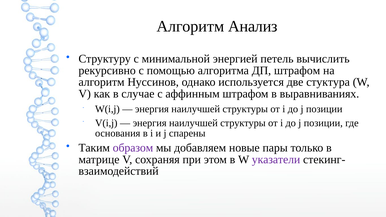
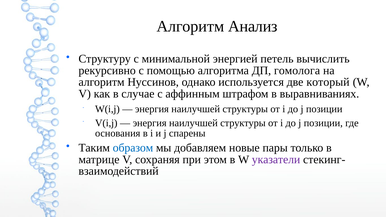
ДП штрафом: штрафом -> гомолога (297, 71)
стуктура: стуктура -> который (328, 82)
образом colour: purple -> blue (133, 148)
